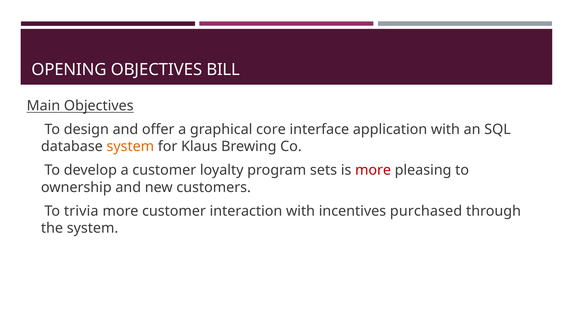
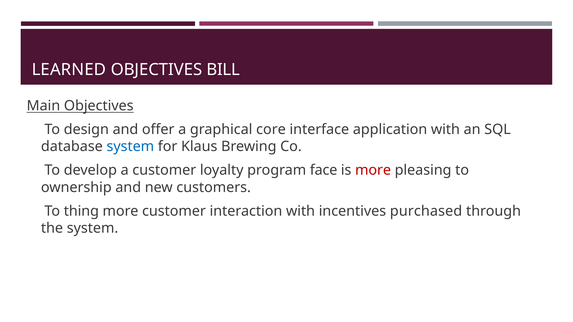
OPENING: OPENING -> LEARNED (69, 70)
system colour: orange -> blue (130, 147)
sets: sets -> face (324, 170)
trivia: trivia -> thing (81, 211)
